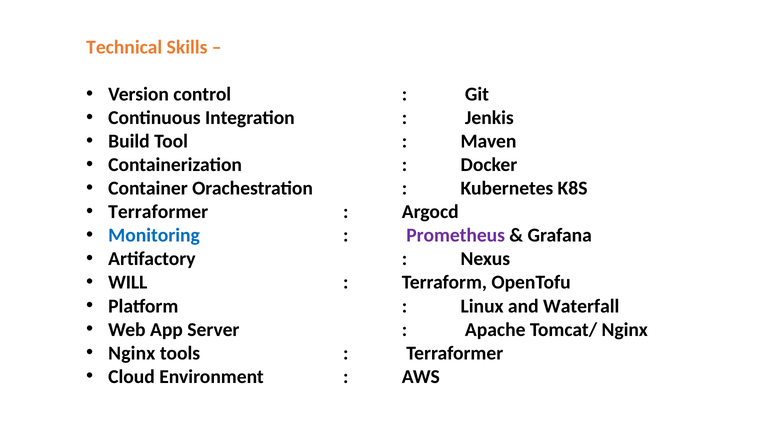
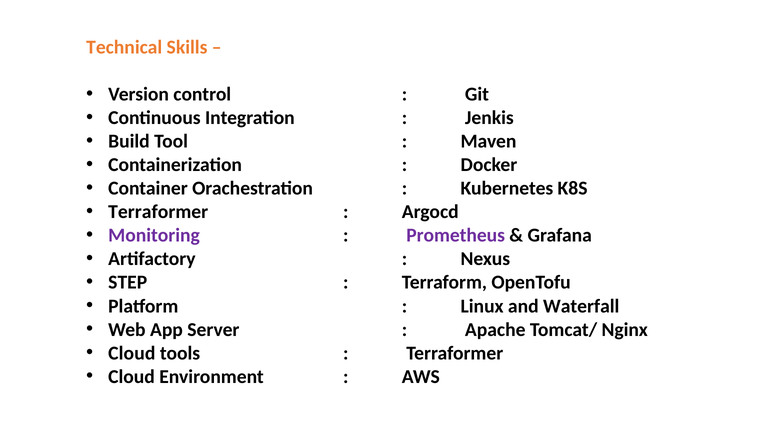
Monitoring colour: blue -> purple (154, 235)
WILL: WILL -> STEP (128, 282)
Nginx: Nginx -> Cloud (132, 353)
